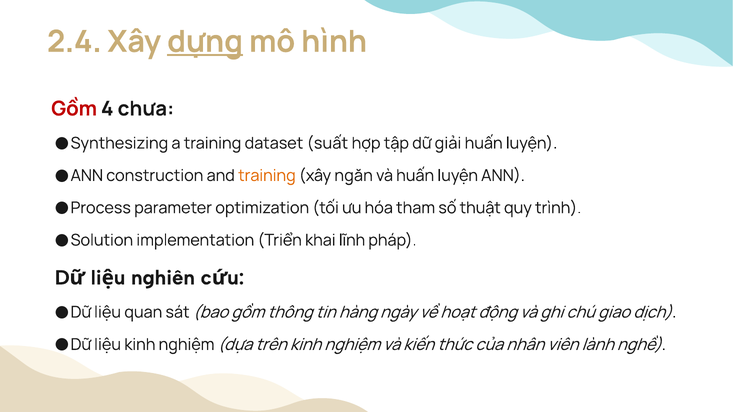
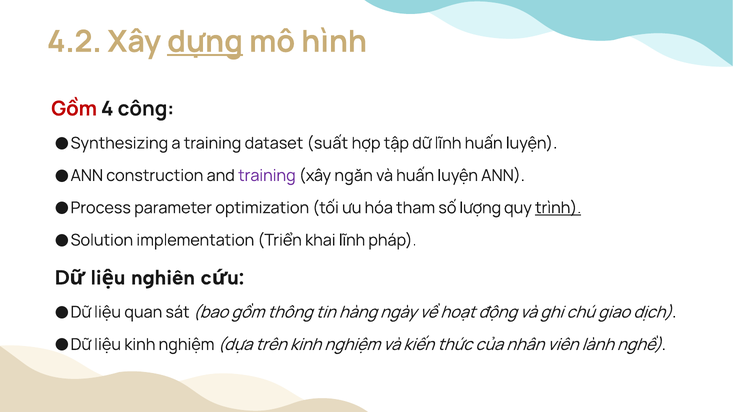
2.4: 2.4 -> 4.2 (74, 42)
chưa: chưa -> công (146, 109)
dữ giải: giải -> lĩnh (448, 143)
training colour: orange -> purple (267, 176)
thuật: thuật -> lượng (480, 208)
trình underline: none -> present (558, 208)
